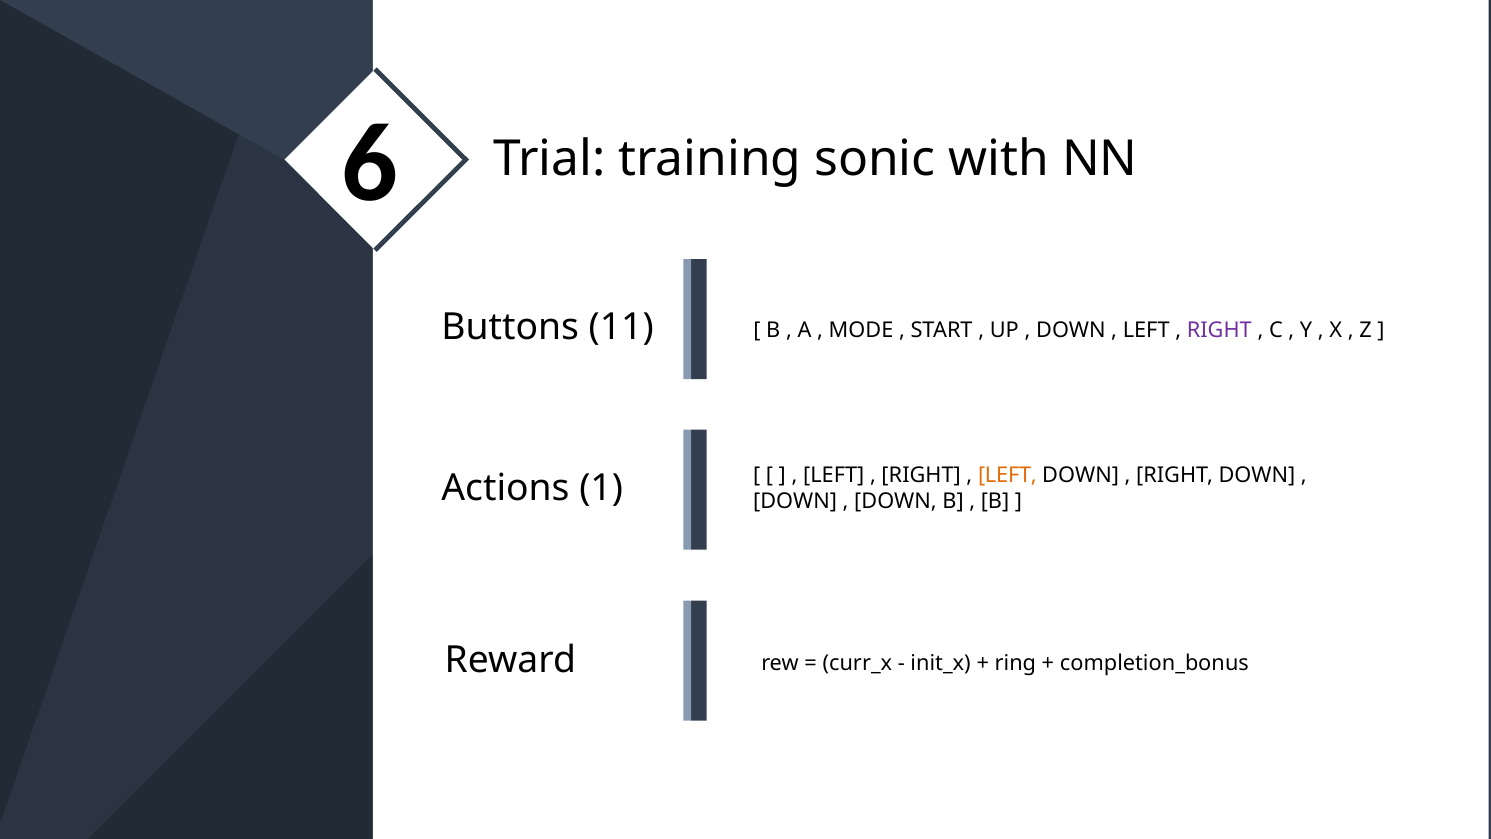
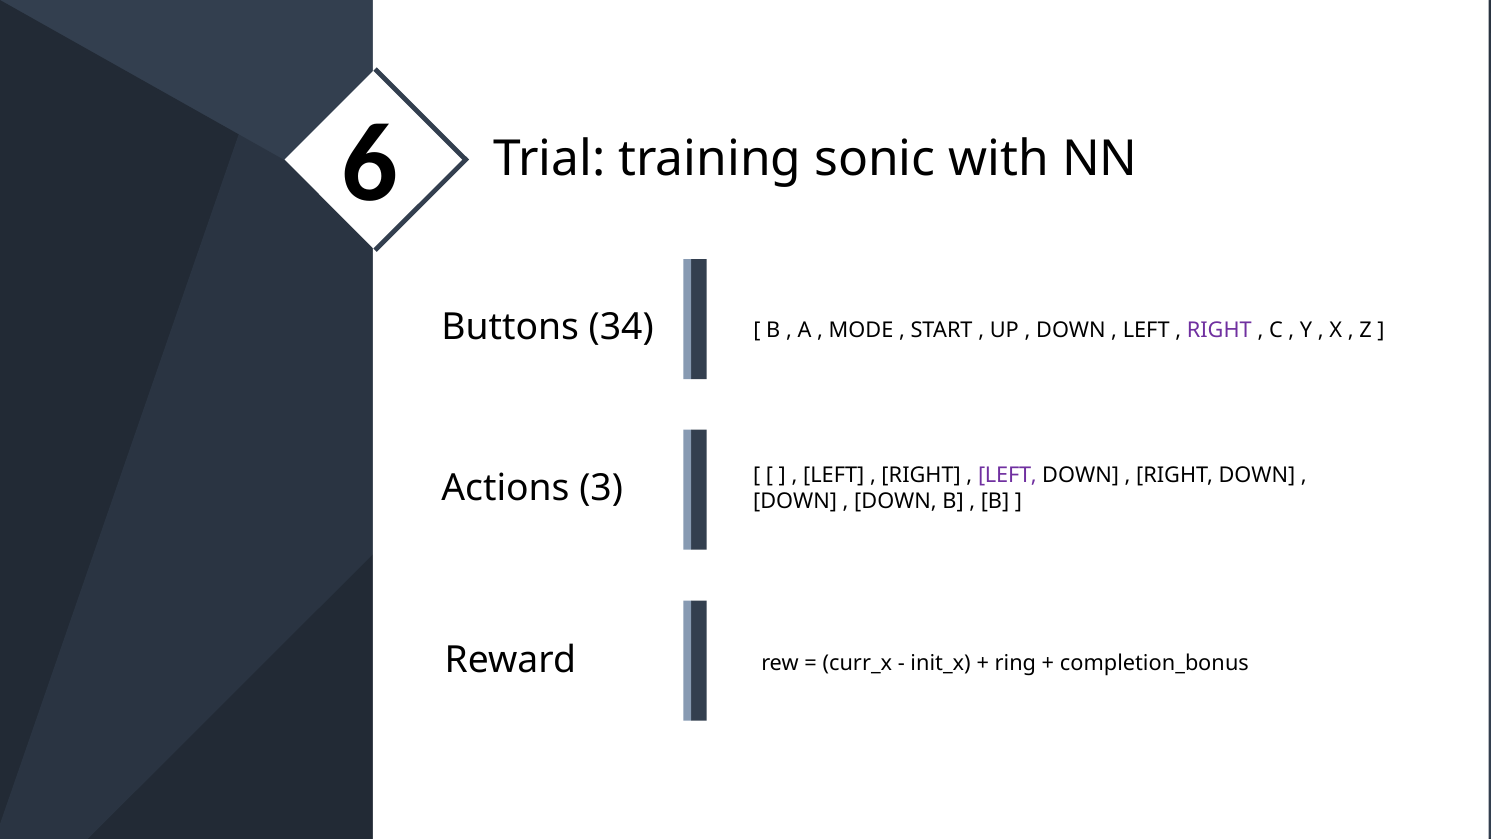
11: 11 -> 34 (621, 327)
LEFT colour: orange -> purple (1007, 476)
1: 1 -> 3 (601, 488)
